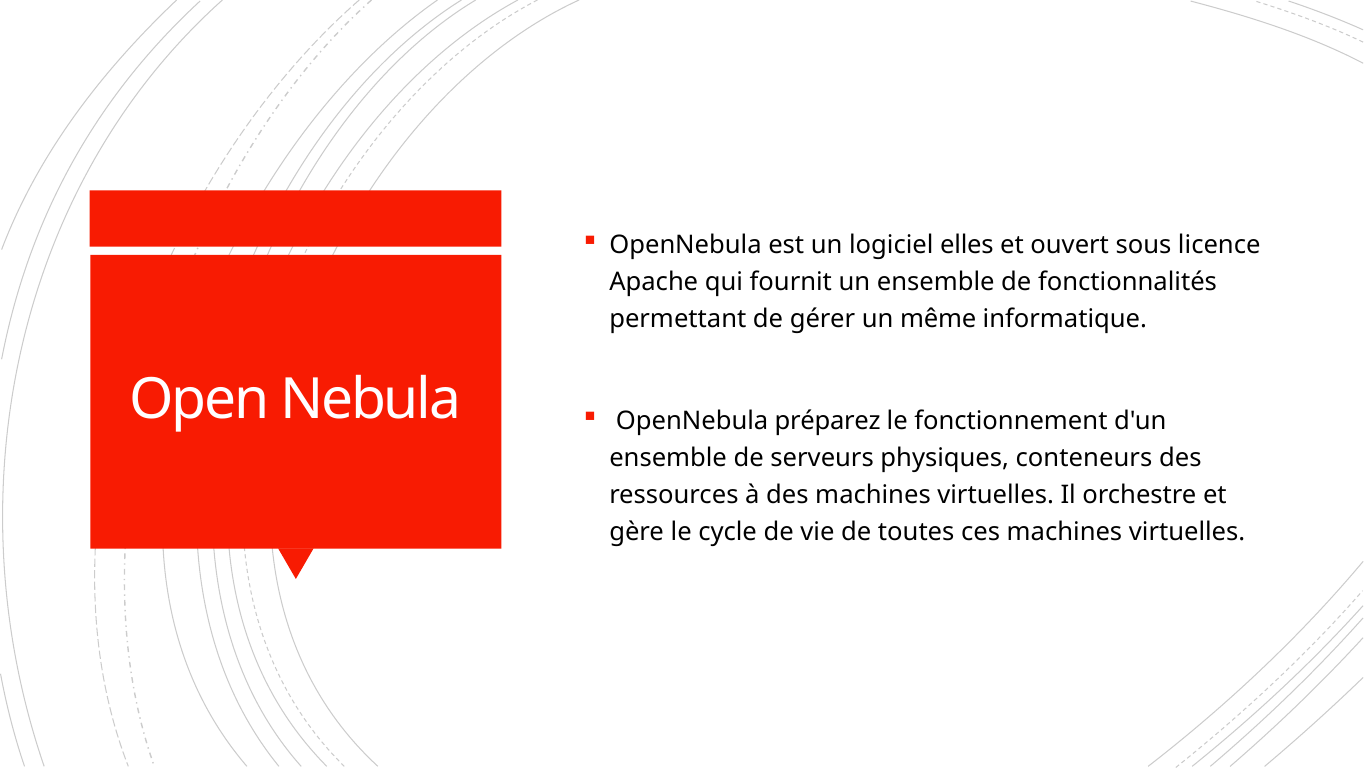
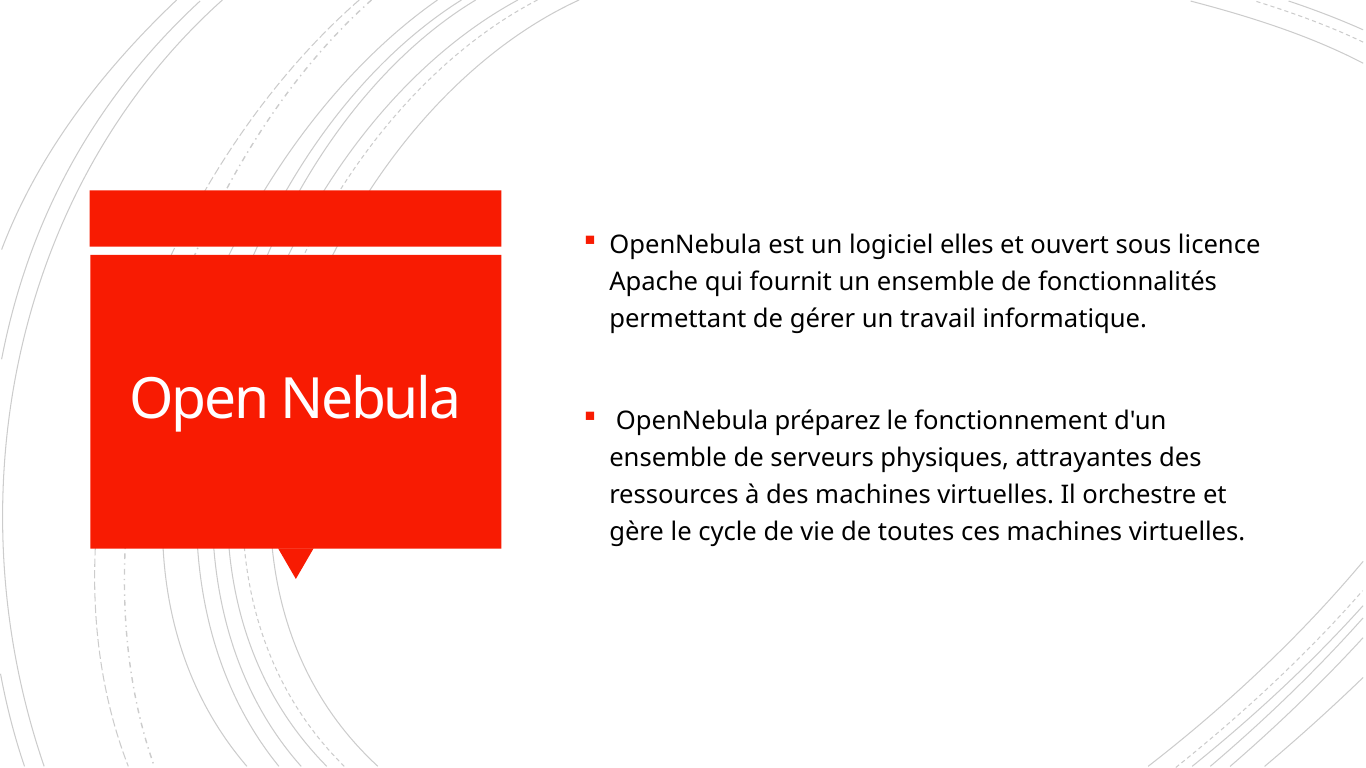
même: même -> travail (938, 319)
conteneurs: conteneurs -> attrayantes (1084, 458)
